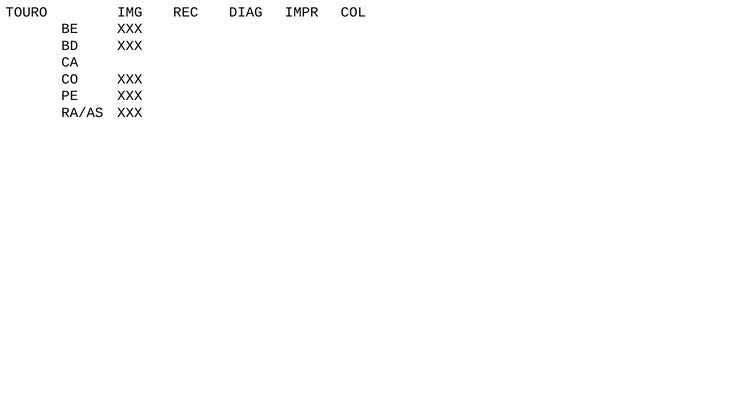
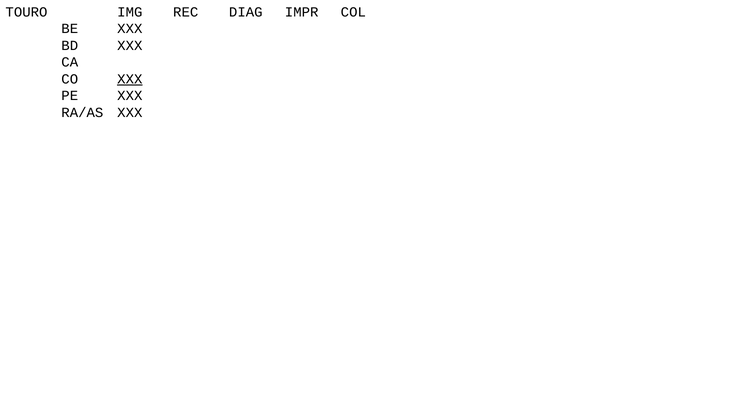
XXX underline: none -> present (130, 79)
